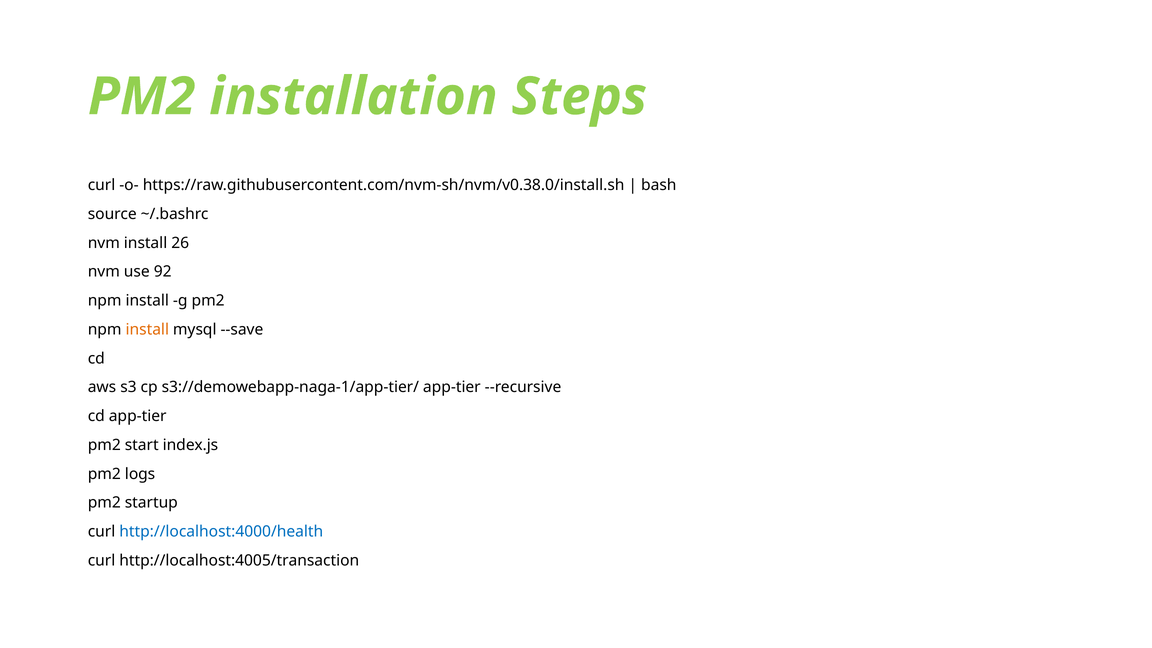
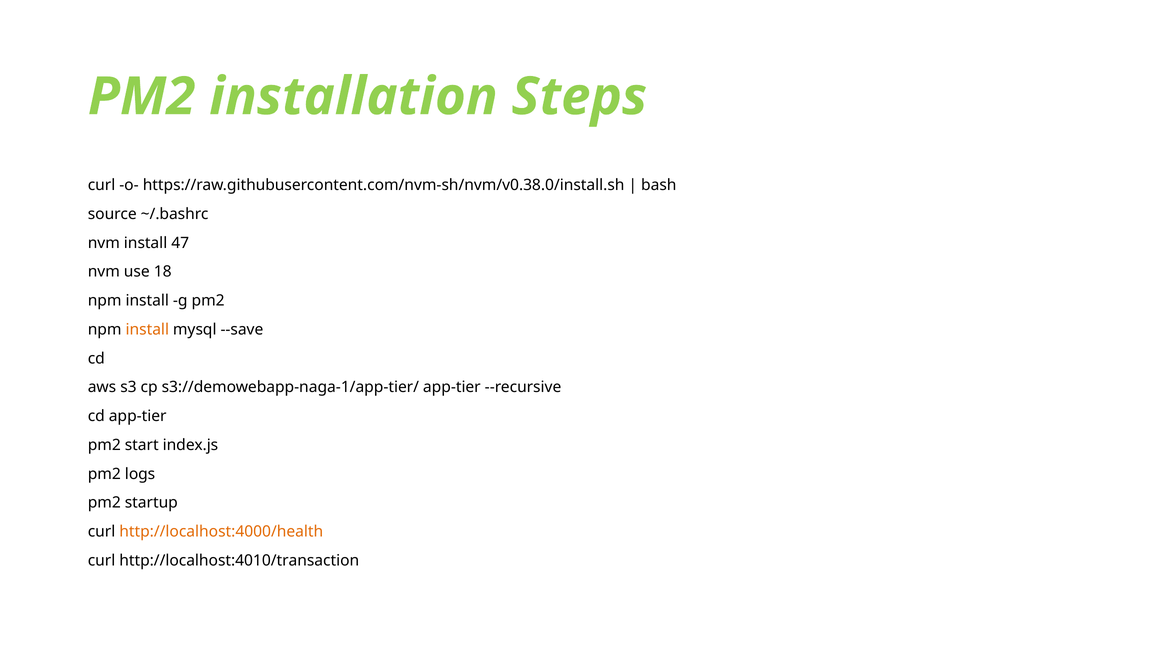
26: 26 -> 47 (180, 243)
92: 92 -> 18 (163, 272)
http://localhost:4000/health colour: blue -> orange (221, 532)
http://localhost:4005/transaction: http://localhost:4005/transaction -> http://localhost:4010/transaction (239, 561)
